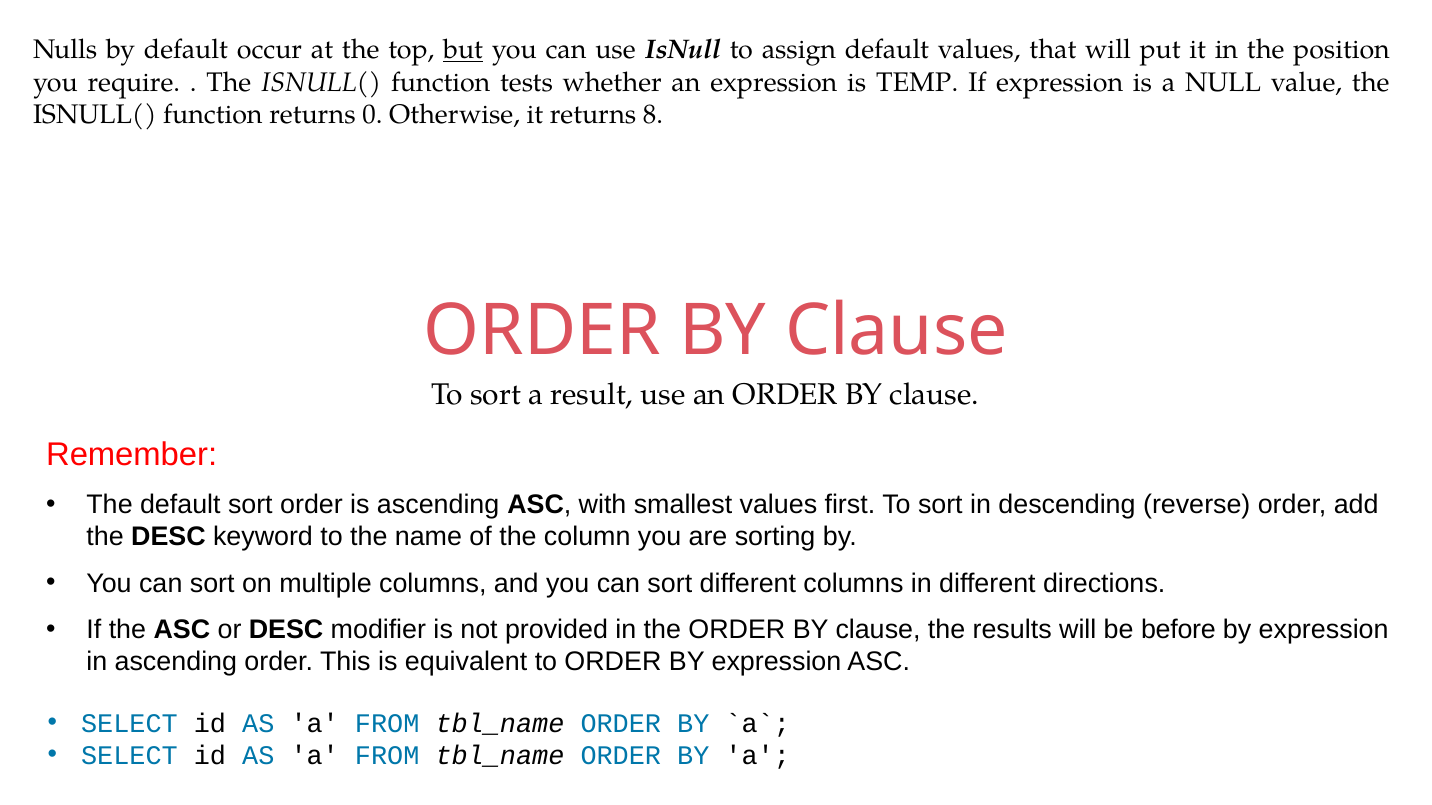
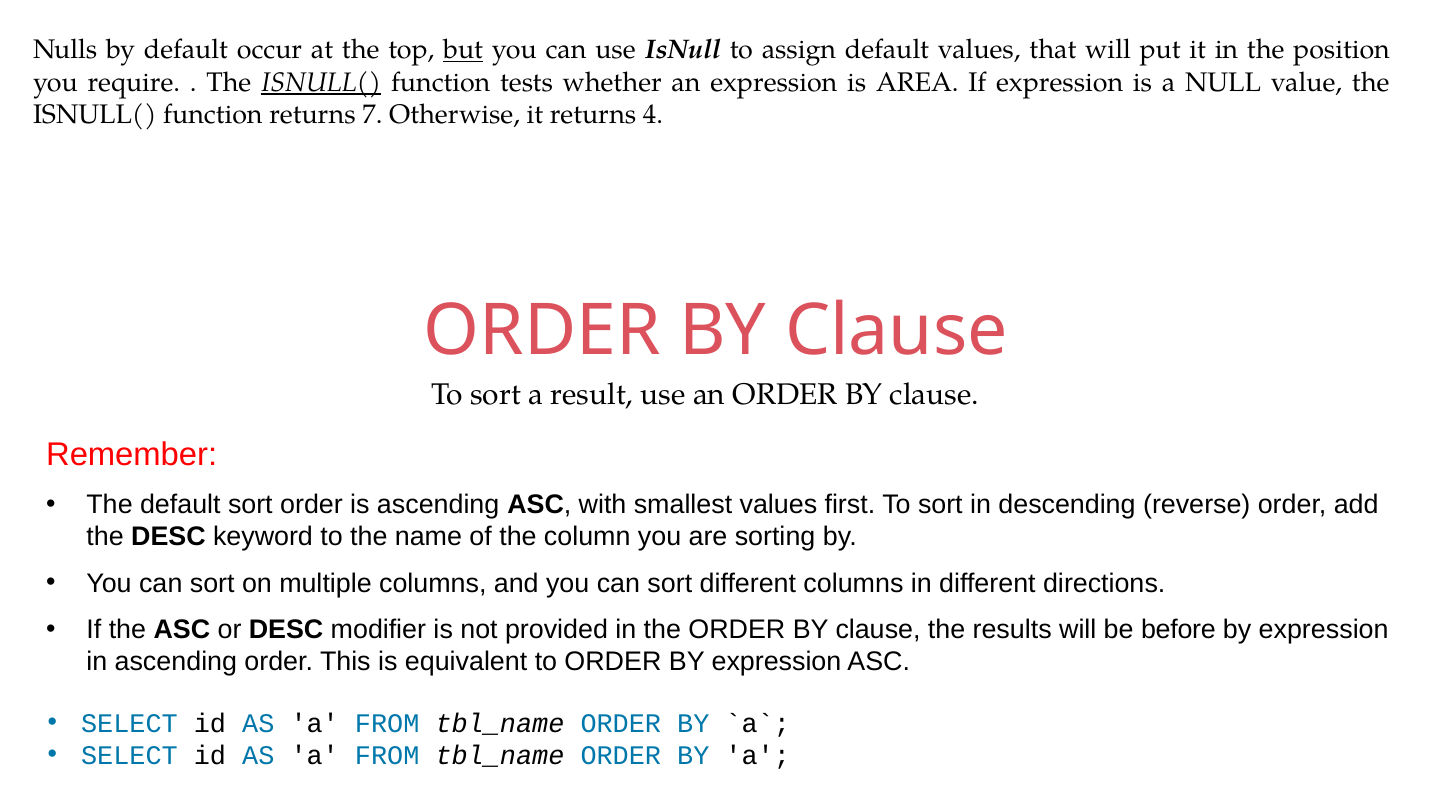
ISNULL( underline: none -> present (321, 82)
TEMP: TEMP -> AREA (917, 82)
0: 0 -> 7 (372, 115)
8: 8 -> 4 (653, 115)
